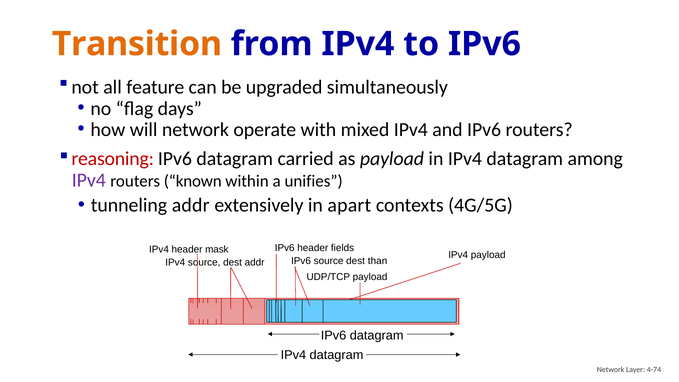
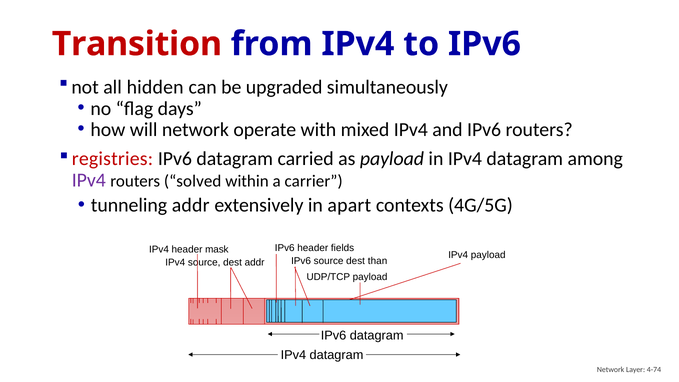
Transition colour: orange -> red (137, 44)
feature: feature -> hidden (155, 87)
reasoning: reasoning -> registries (112, 159)
known: known -> solved (193, 181)
unifies: unifies -> carrier (314, 181)
